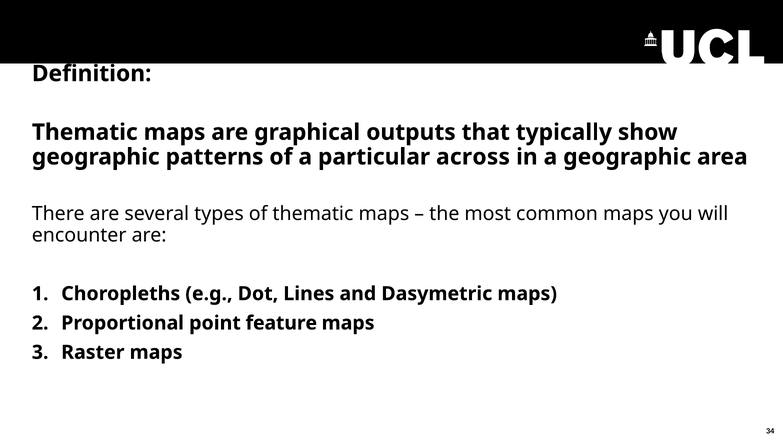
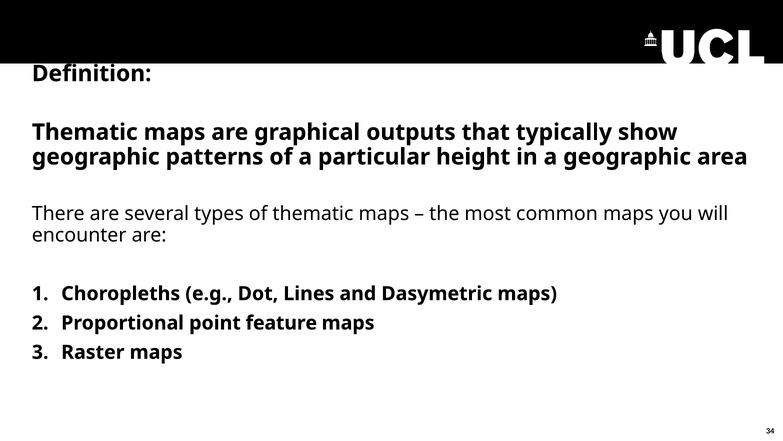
across: across -> height (473, 157)
